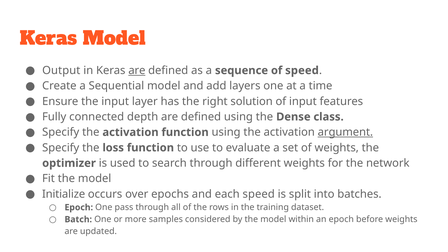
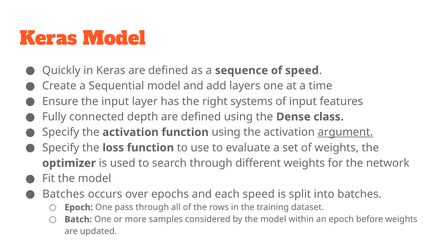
Output: Output -> Quickly (61, 70)
are underline: present -> none (137, 70)
solution: solution -> systems (252, 101)
Initialize: Initialize -> Batches (63, 194)
